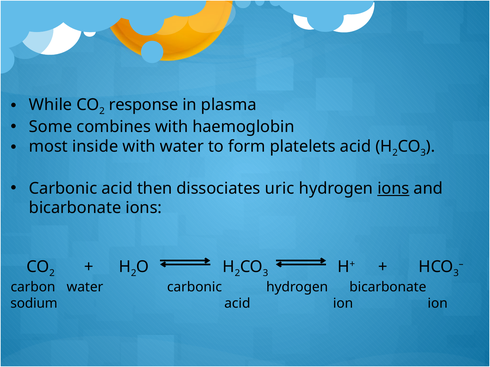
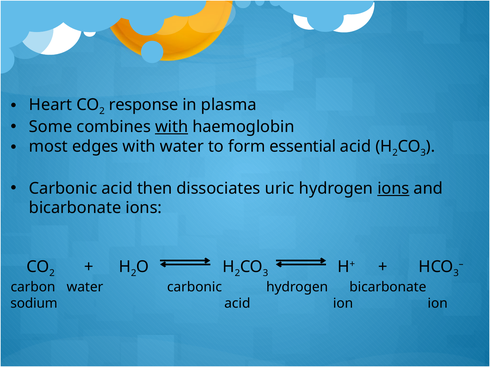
While: While -> Heart (51, 105)
with underline: none -> present (172, 127)
inside: inside -> edges (95, 147)
platelets: platelets -> essential (303, 147)
